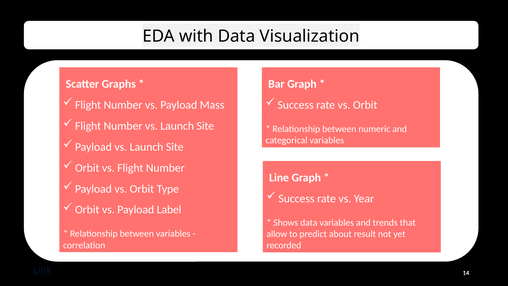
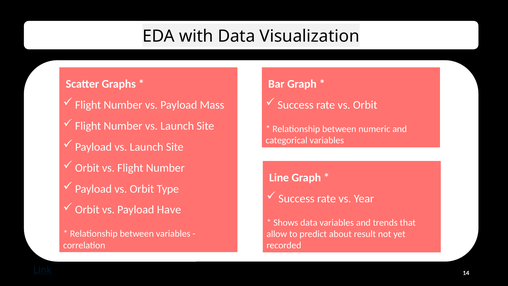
Label: Label -> Have (169, 210)
